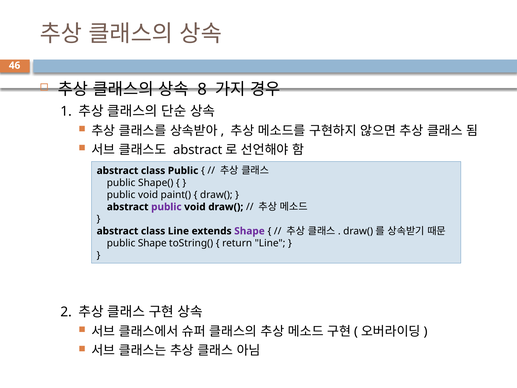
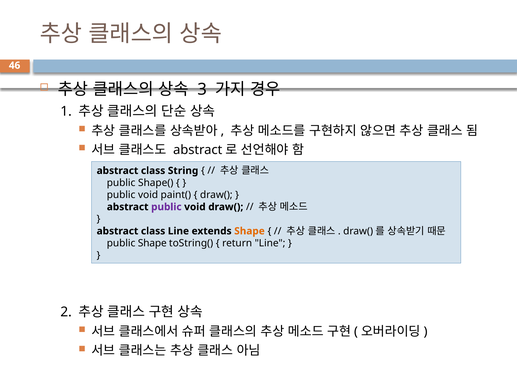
8: 8 -> 3 (202, 89)
class Public: Public -> String (183, 171)
Shape colour: purple -> orange (249, 231)
